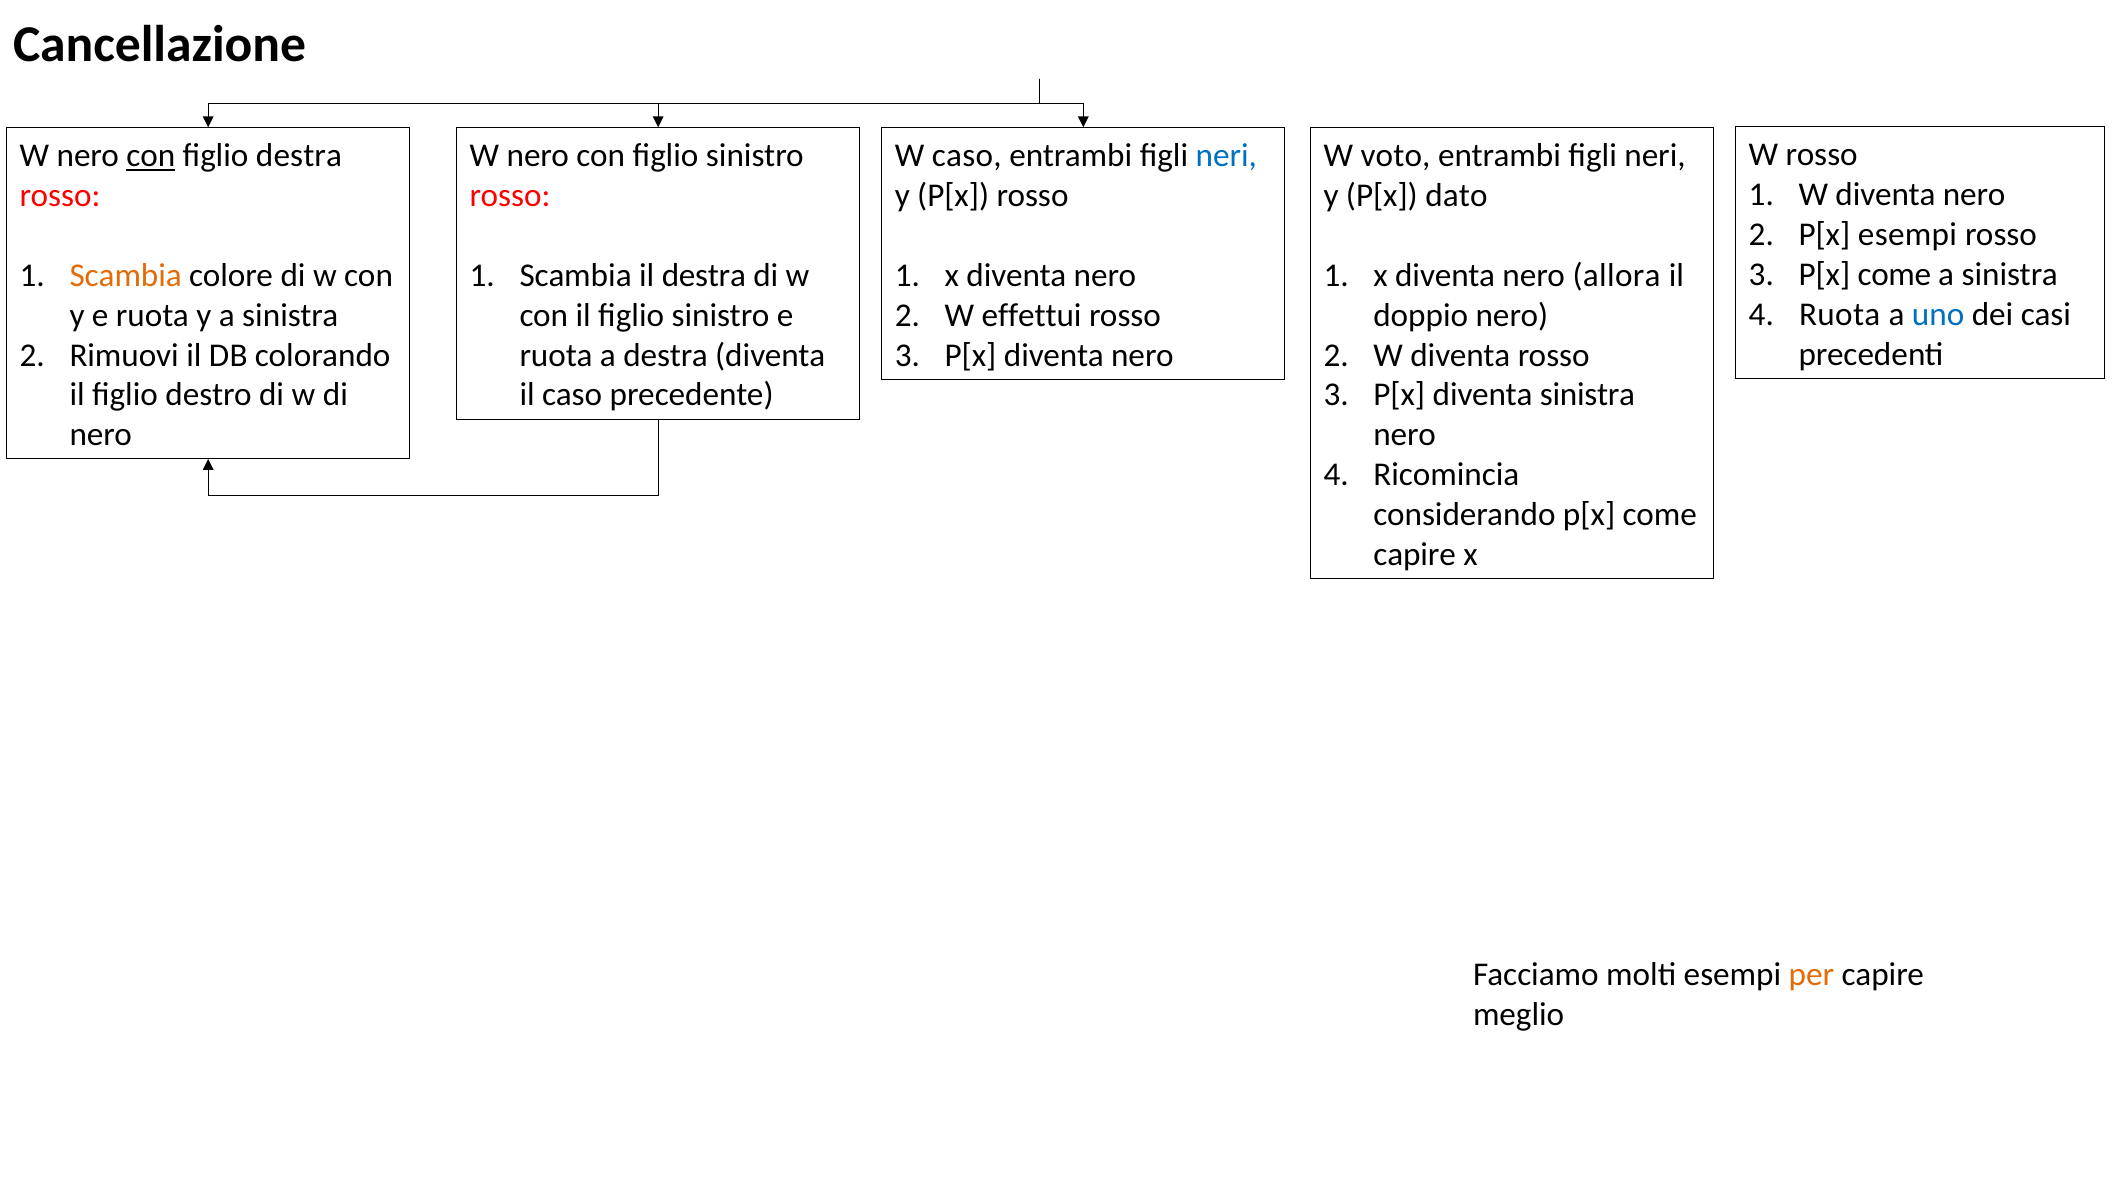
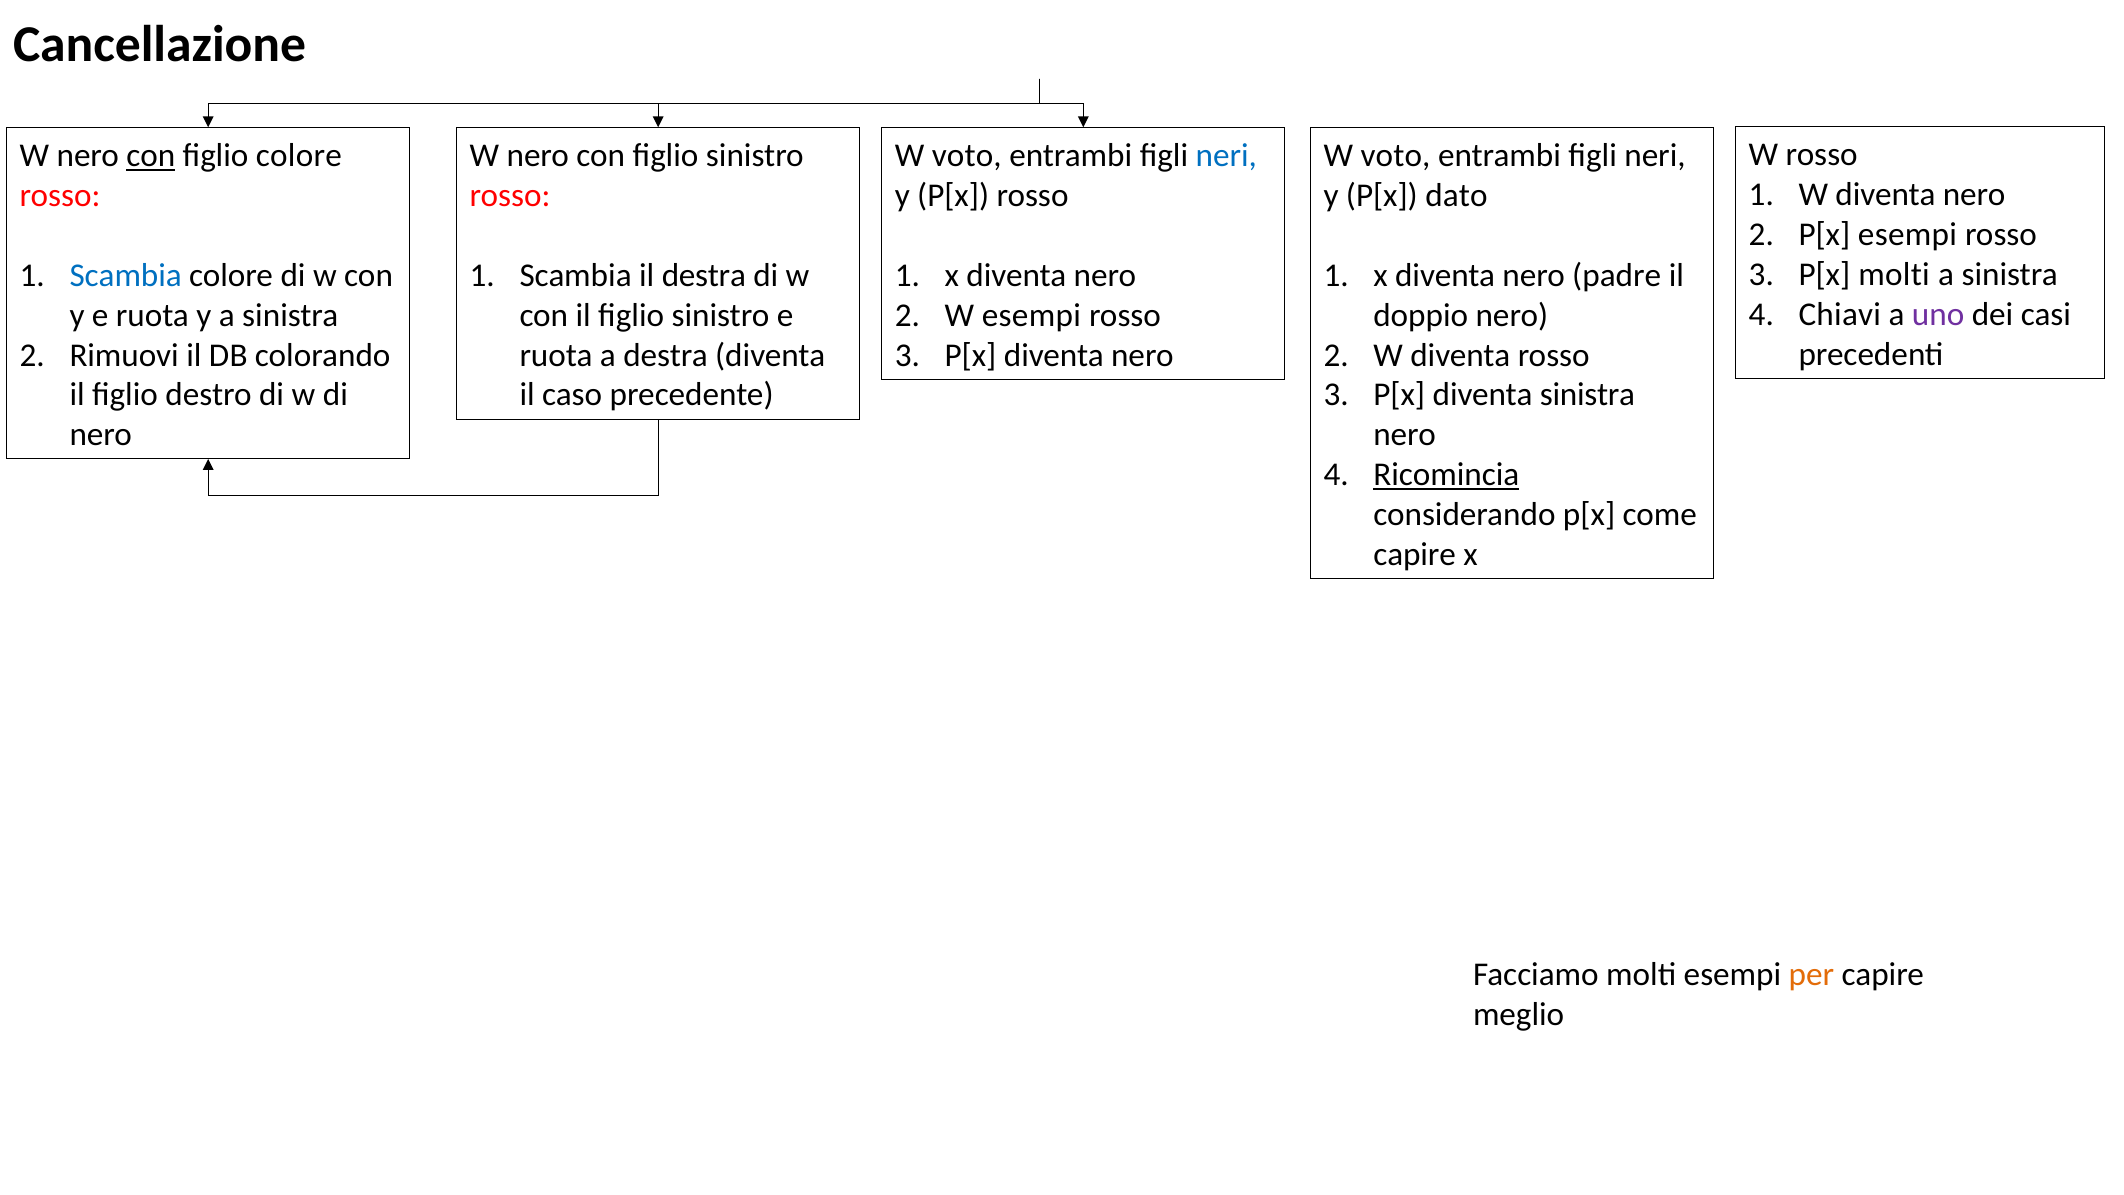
figlio destra: destra -> colore (299, 156)
caso: caso -> voto (967, 156)
come: come -> molti (1894, 274)
Scambia colour: orange -> blue (126, 275)
allora: allora -> padre (1617, 275)
Ruota: Ruota -> Chiavi (1840, 314)
uno colour: blue -> purple (1938, 314)
W effettui: effettui -> esempi (1031, 315)
Ricomincia underline: none -> present (1446, 475)
